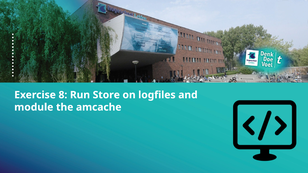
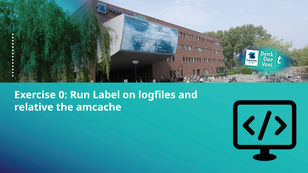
8: 8 -> 0 (63, 95)
Store: Store -> Label (106, 95)
module: module -> relative (34, 107)
